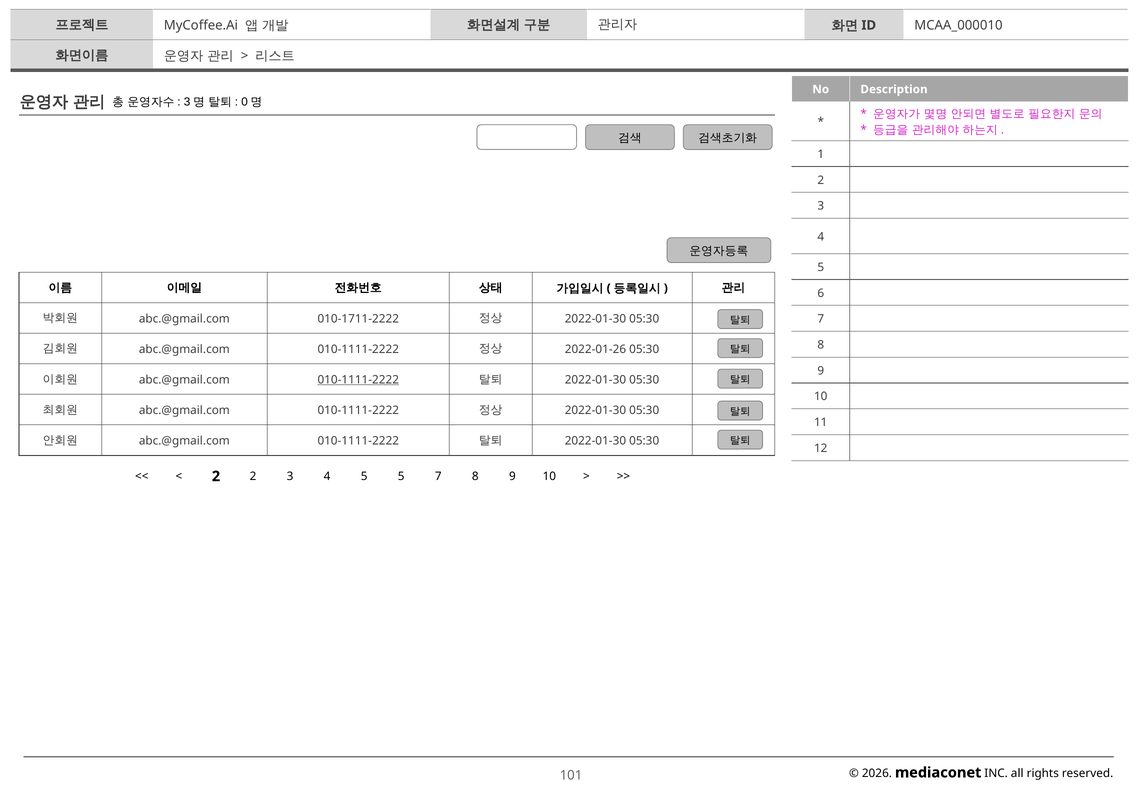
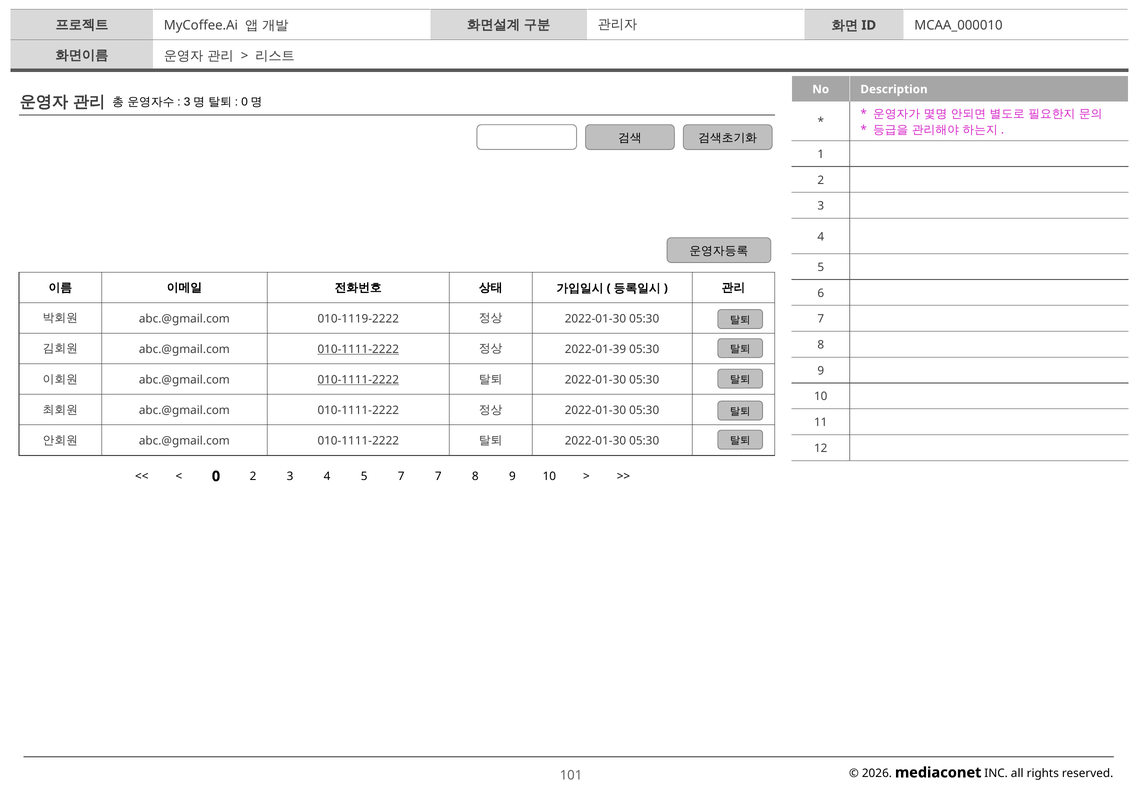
010-1711-2222: 010-1711-2222 -> 010-1119-2222 (358, 319)
010-1111-2222 underline: none -> present (358, 349)
2022-01-26: 2022-01-26 -> 2022-01-39 (595, 349)
2: 2 -> 0 (216, 477)
5 5: 5 -> 7 (401, 476)
